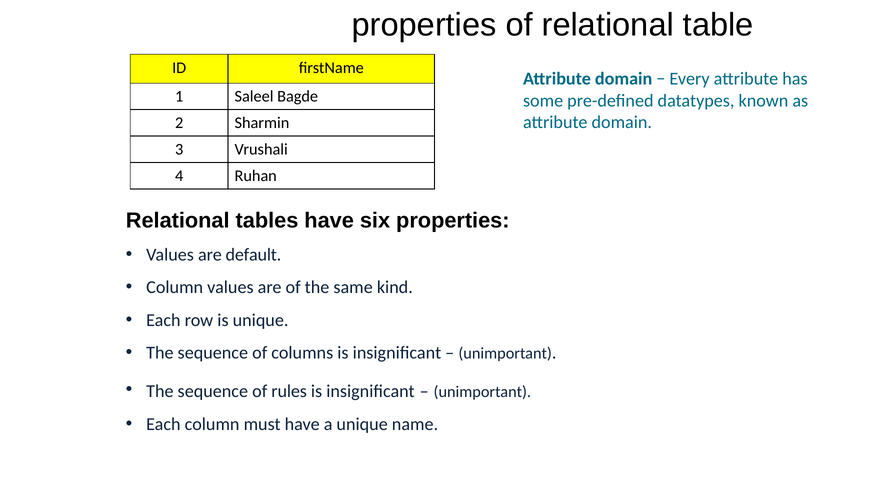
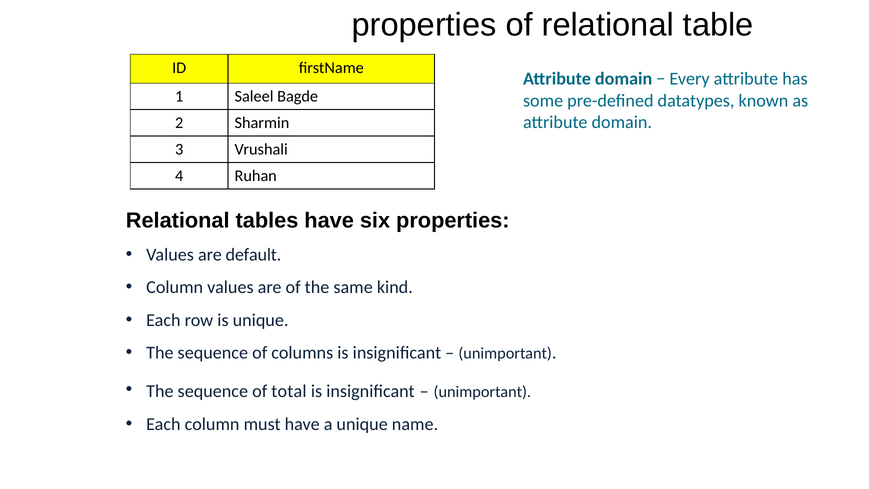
rules: rules -> total (289, 391)
